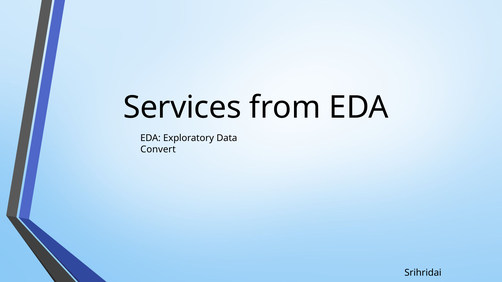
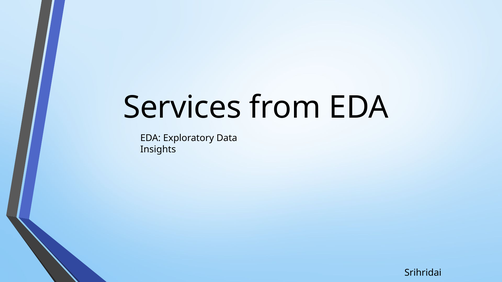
Convert: Convert -> Insights (158, 150)
